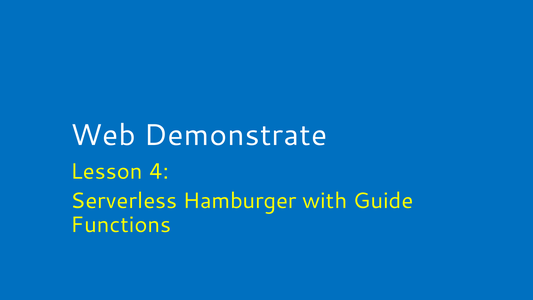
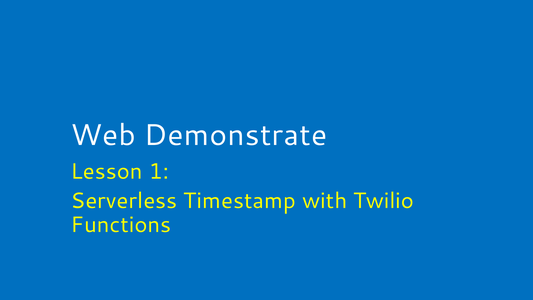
4: 4 -> 1 (159, 171)
Hamburger: Hamburger -> Timestamp (240, 201)
Guide: Guide -> Twilio (383, 201)
